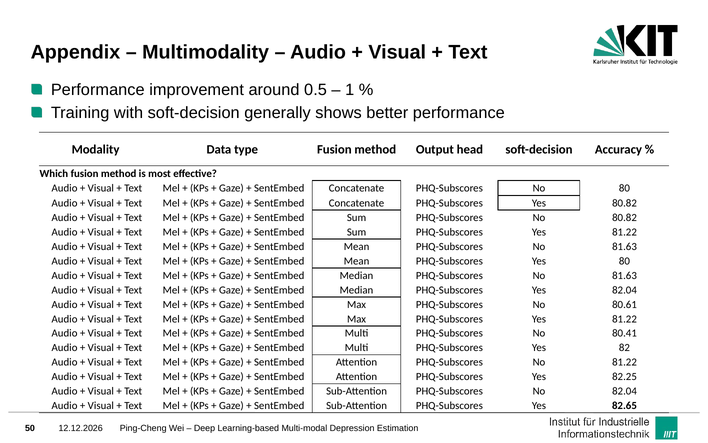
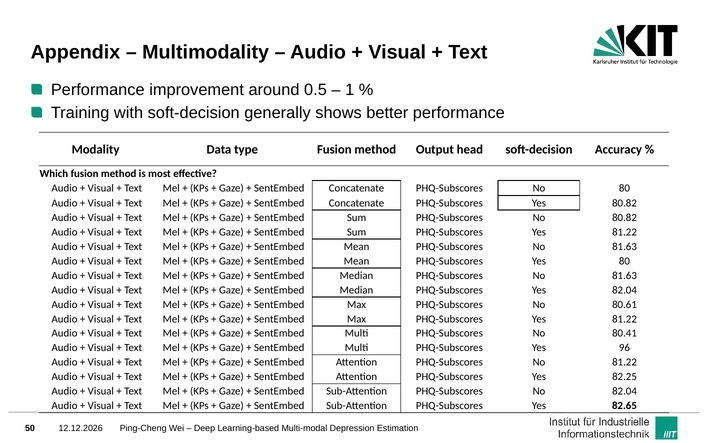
82: 82 -> 96 (624, 347)
